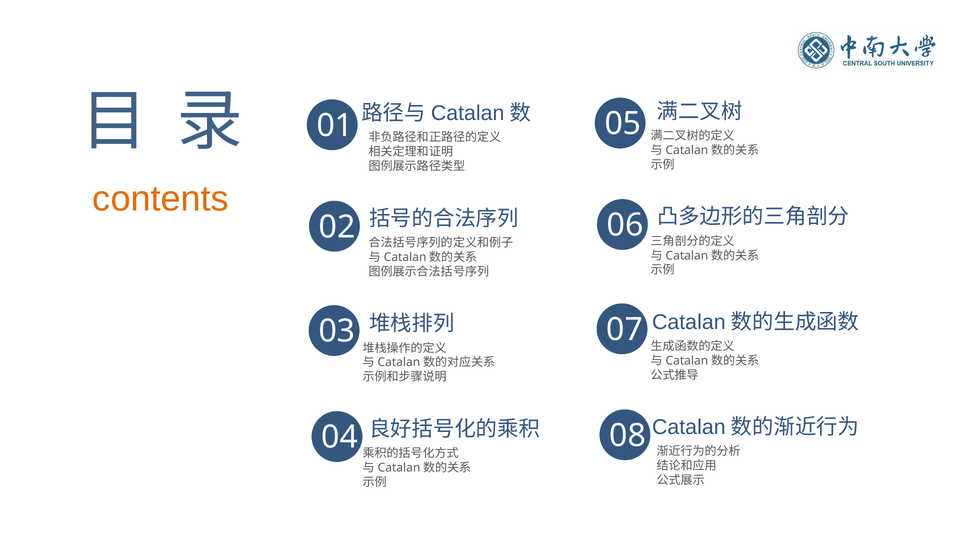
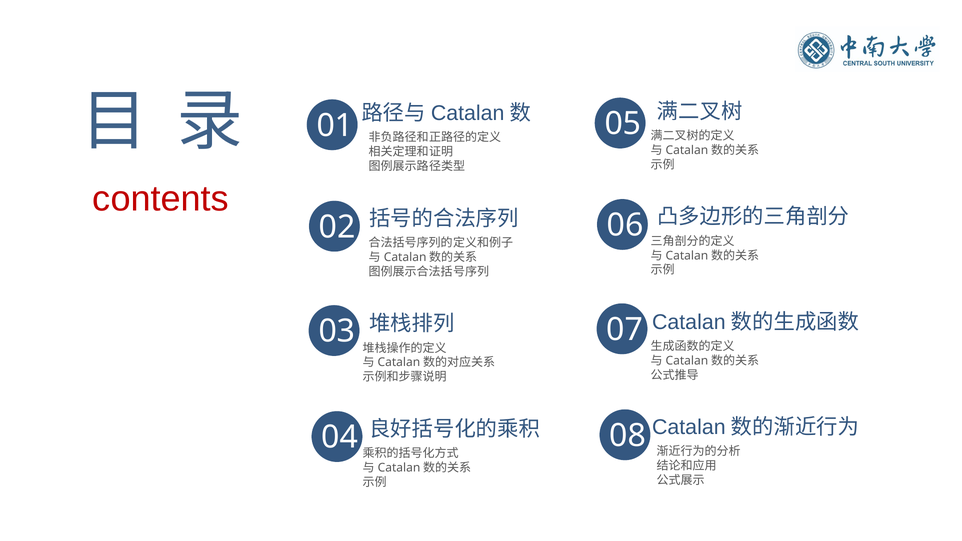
contents colour: orange -> red (161, 199)
